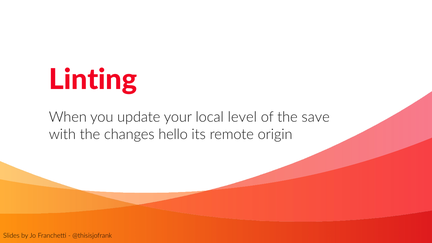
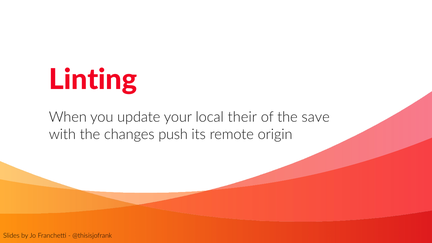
level: level -> their (242, 117)
hello: hello -> push (173, 134)
